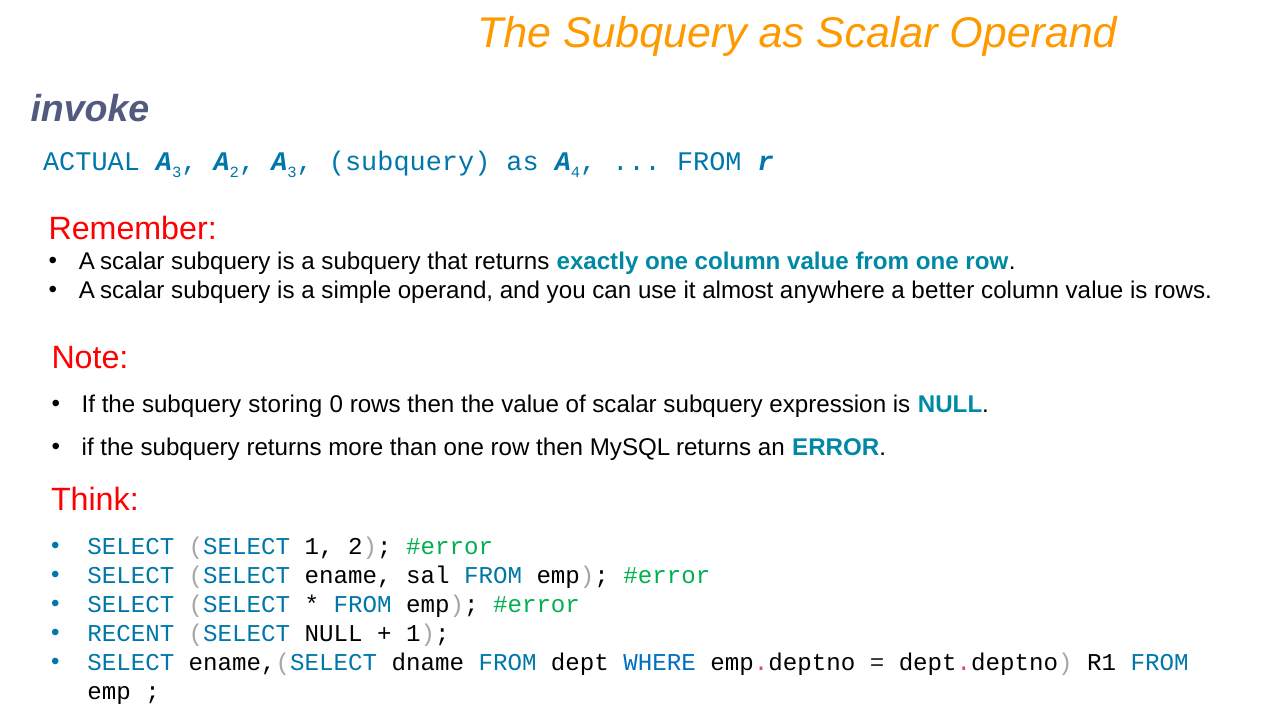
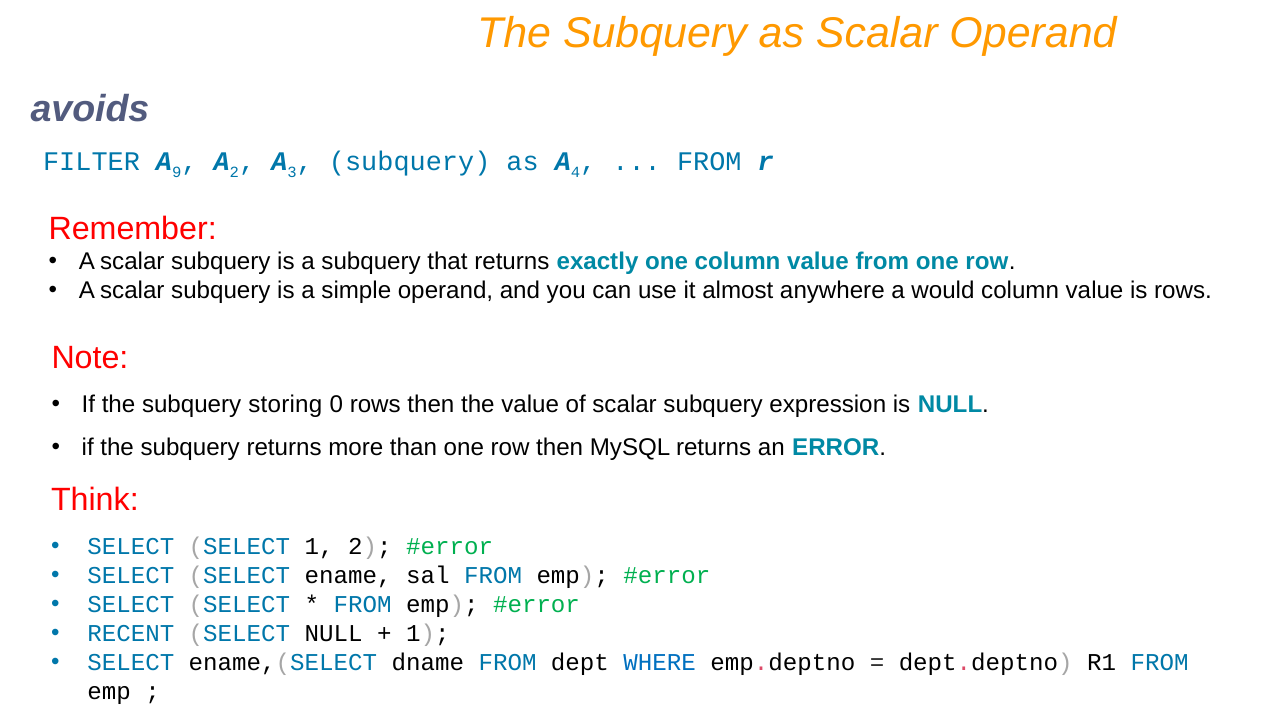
invoke: invoke -> avoids (90, 109)
ACTUAL: ACTUAL -> FILTER (91, 162)
3: 3 -> 9 (177, 172)
better: better -> would (943, 291)
